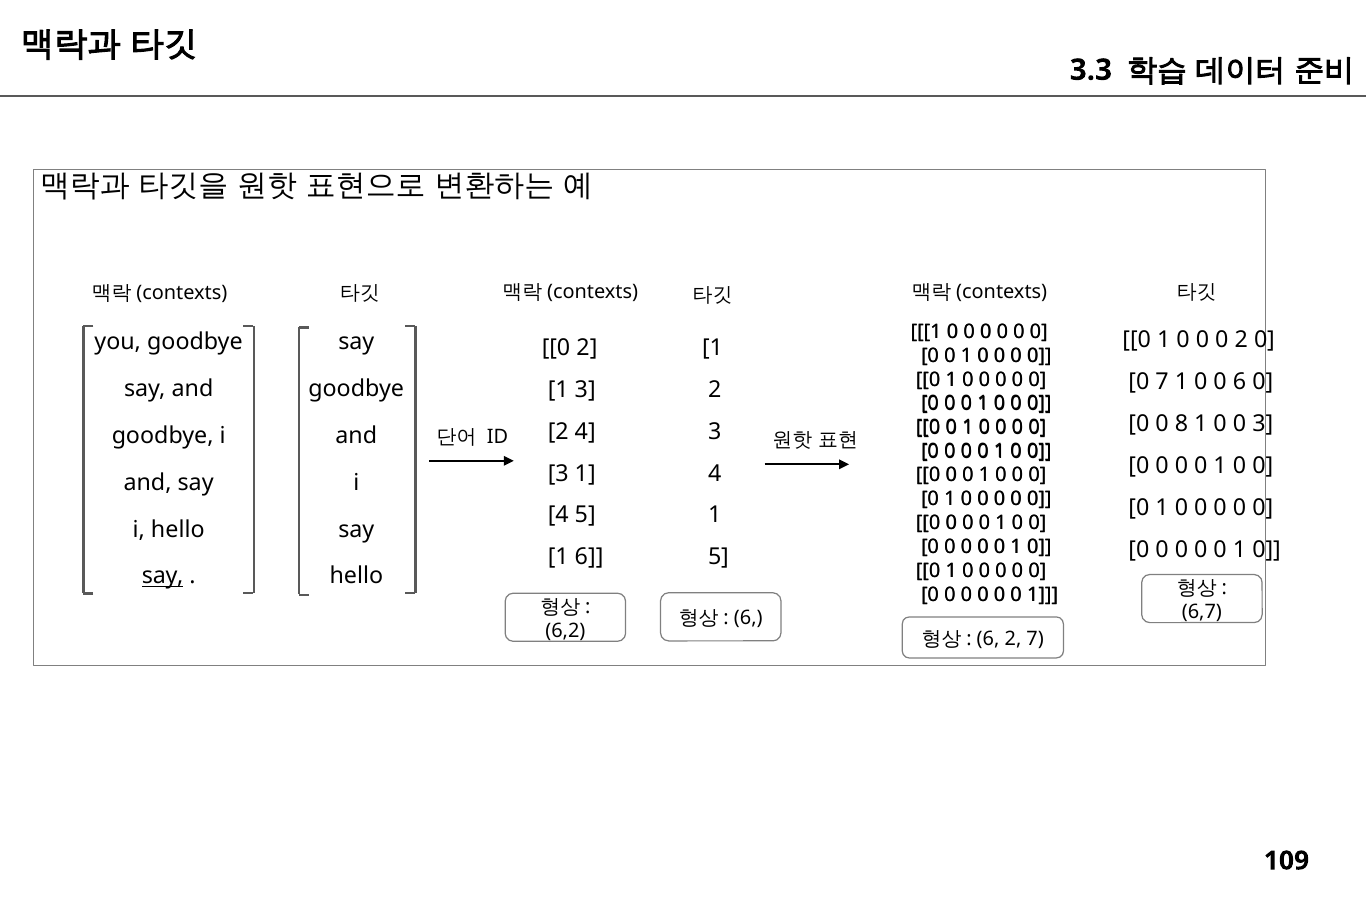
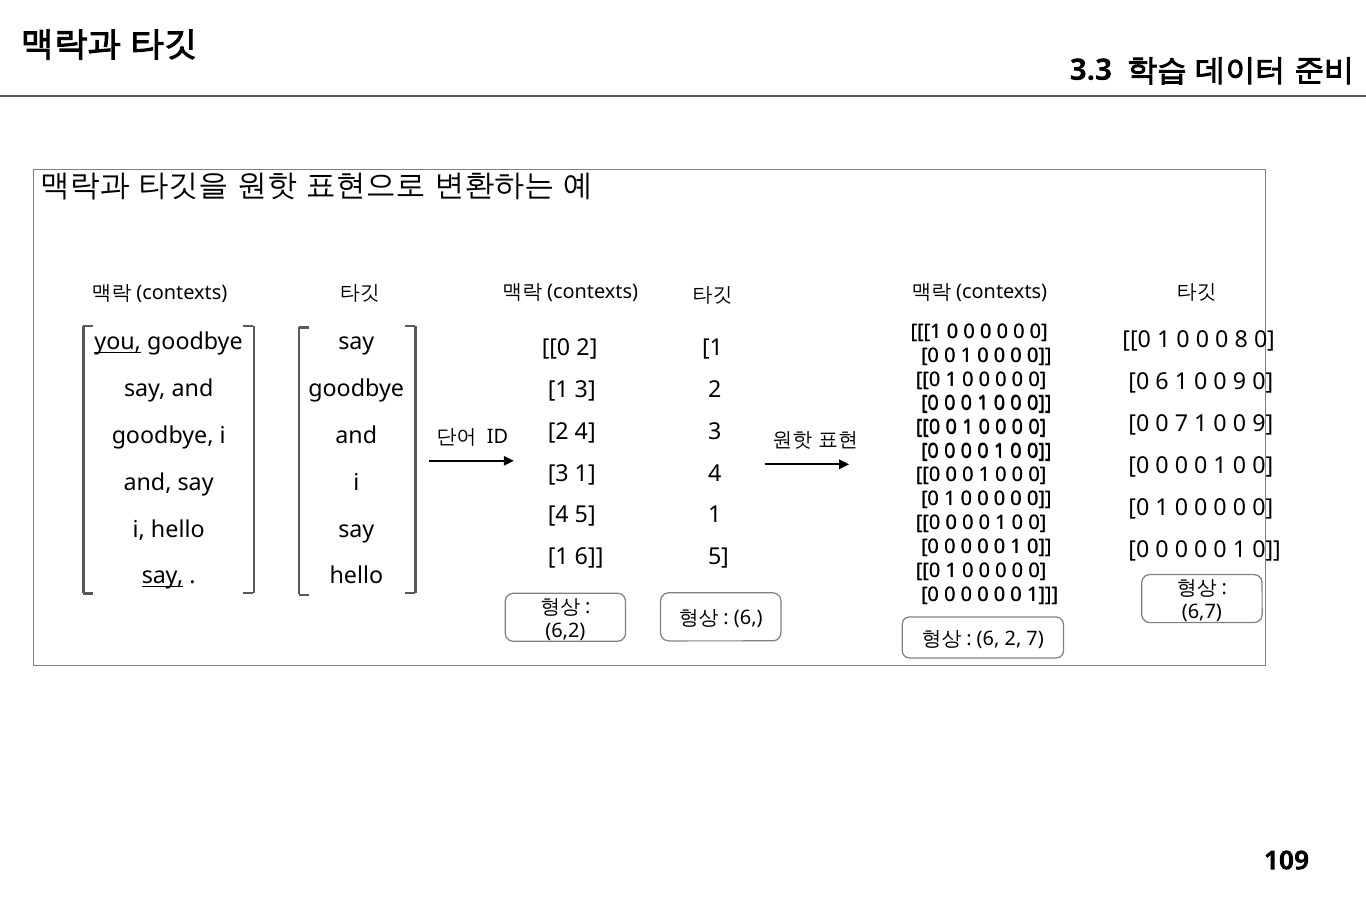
0 0 2: 2 -> 8 (1241, 340)
you underline: none -> present (118, 342)
0 7: 7 -> 6 (1162, 382)
6: 6 -> 9 (1240, 382)
0 8: 8 -> 7 (1181, 424)
3: 3 -> 9 (1263, 424)
